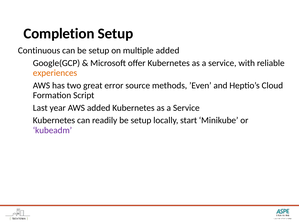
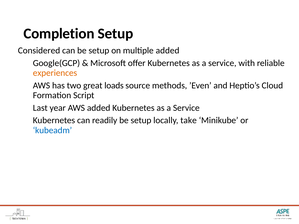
Continuous: Continuous -> Considered (39, 51)
error: error -> loads (114, 86)
start: start -> take (189, 120)
kubeadm colour: purple -> blue (52, 130)
